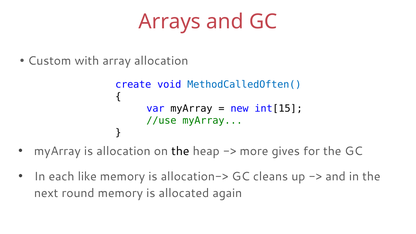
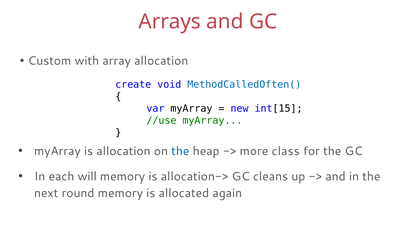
the colour: black -> blue (180, 151)
gives: gives -> class (286, 151)
like: like -> will (87, 177)
